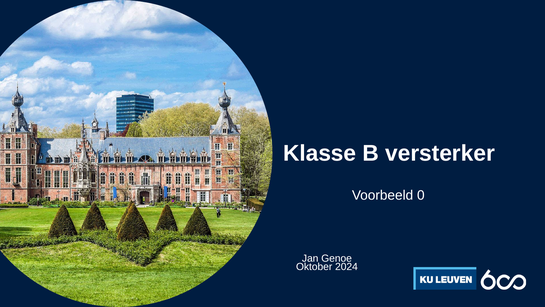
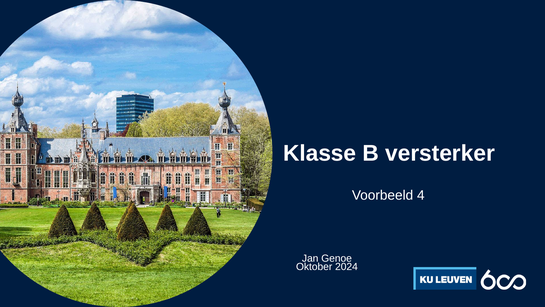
0: 0 -> 4 (421, 195)
